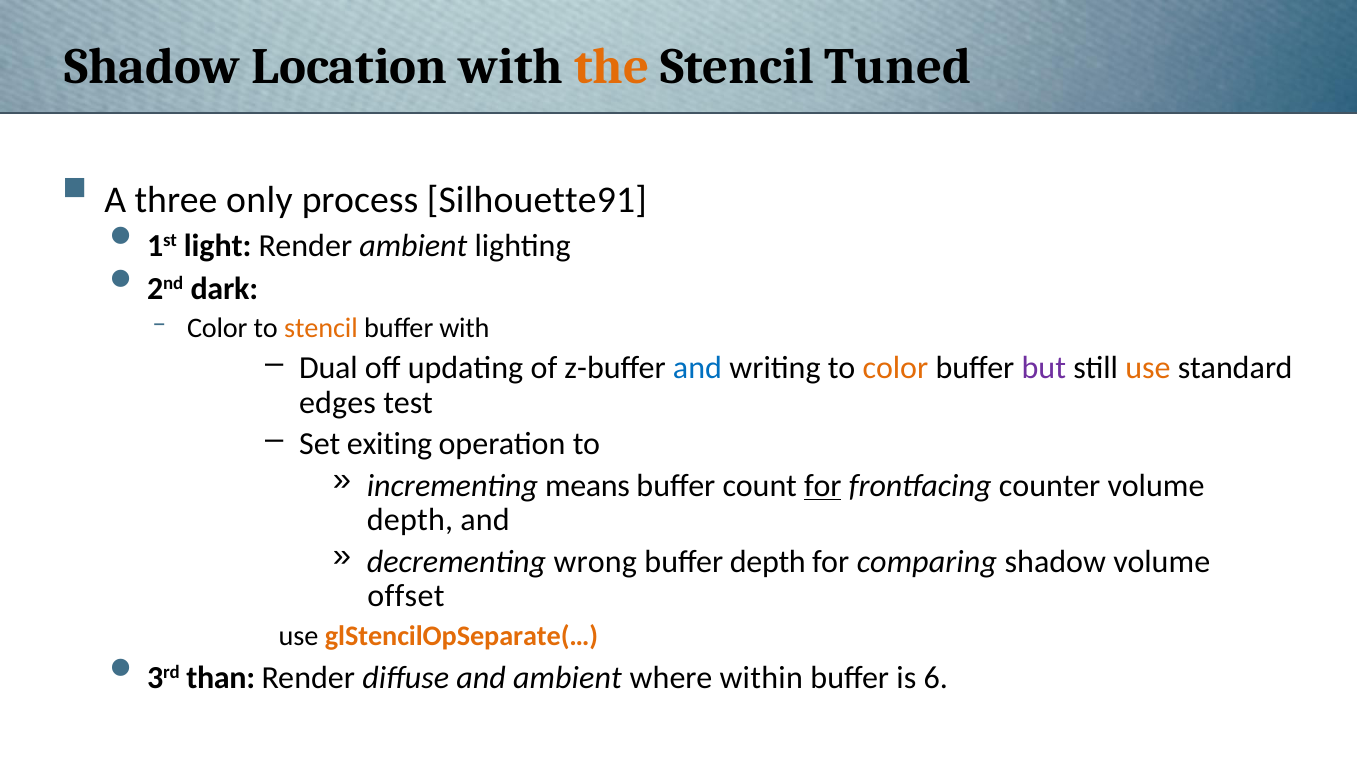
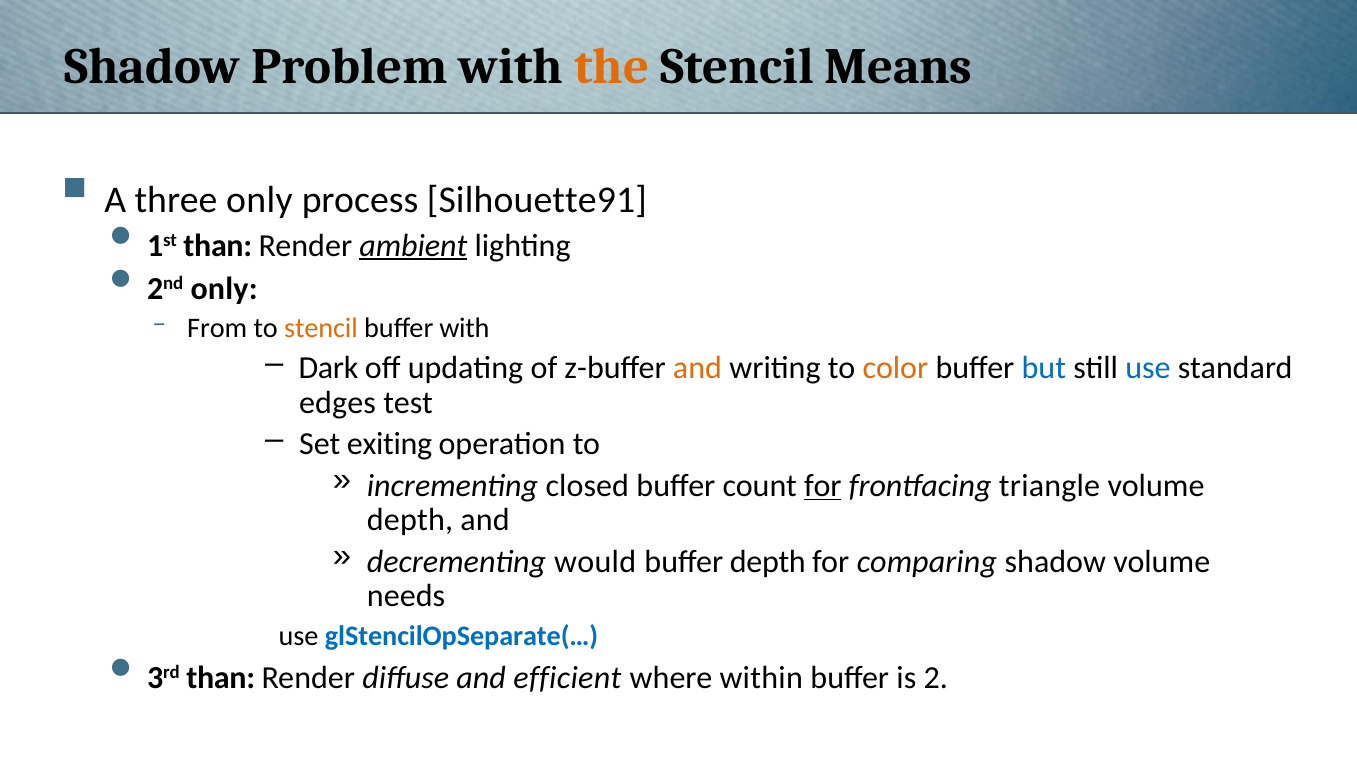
Location: Location -> Problem (350, 67)
Tuned: Tuned -> Means (899, 67)
1st light: light -> than (218, 246)
ambient underline: none -> present (413, 246)
2nd dark: dark -> only (224, 289)
Color: Color -> From (217, 329)
Dual: Dual -> Dark (328, 369)
and colour: blue -> orange (698, 369)
but colour: purple -> blue (1044, 369)
use colour: orange -> blue (1148, 369)
means: means -> closed (587, 486)
counter: counter -> triangle (1050, 486)
wrong: wrong -> would (595, 562)
offset: offset -> needs (406, 596)
glStencilOpSeparate(… colour: orange -> blue (462, 636)
and ambient: ambient -> efficient (567, 678)
6: 6 -> 2 (936, 678)
